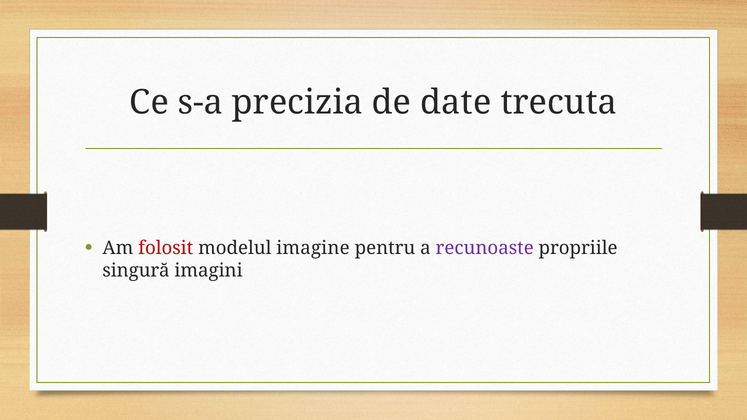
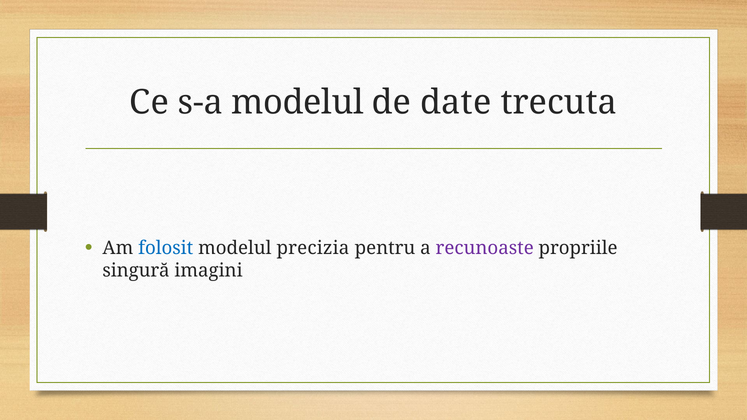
s-a precizia: precizia -> modelul (298, 102)
folosit colour: red -> blue (166, 248)
imagine: imagine -> precizia (313, 248)
